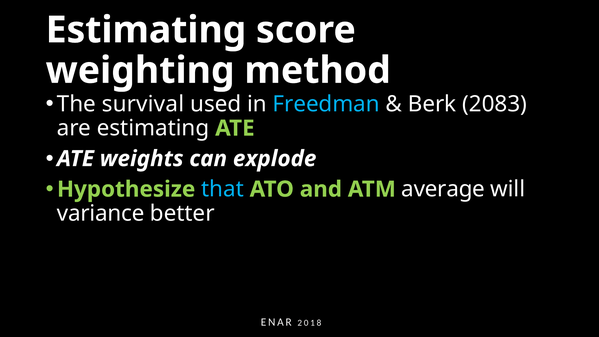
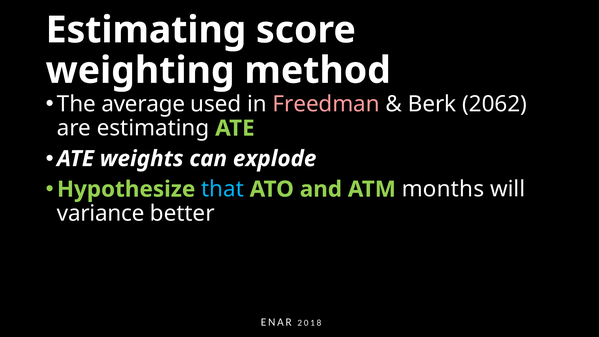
survival: survival -> average (143, 104)
Freedman colour: light blue -> pink (326, 104)
2083: 2083 -> 2062 (495, 104)
average: average -> months (443, 189)
